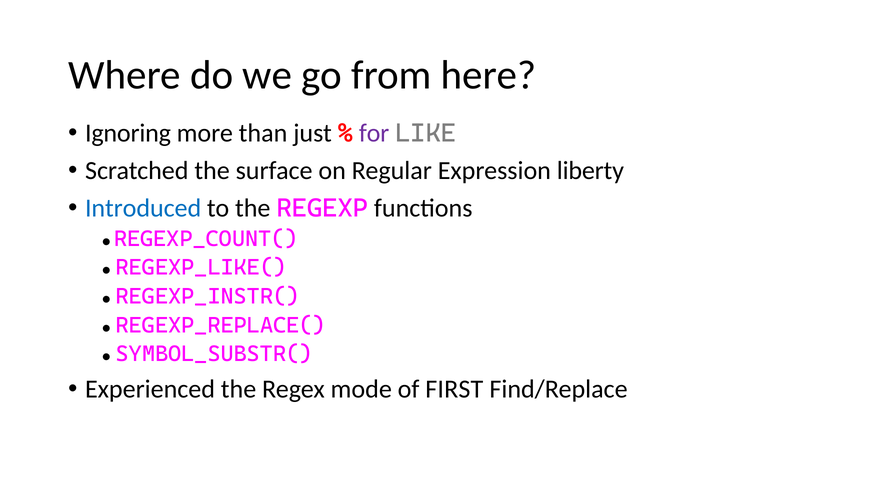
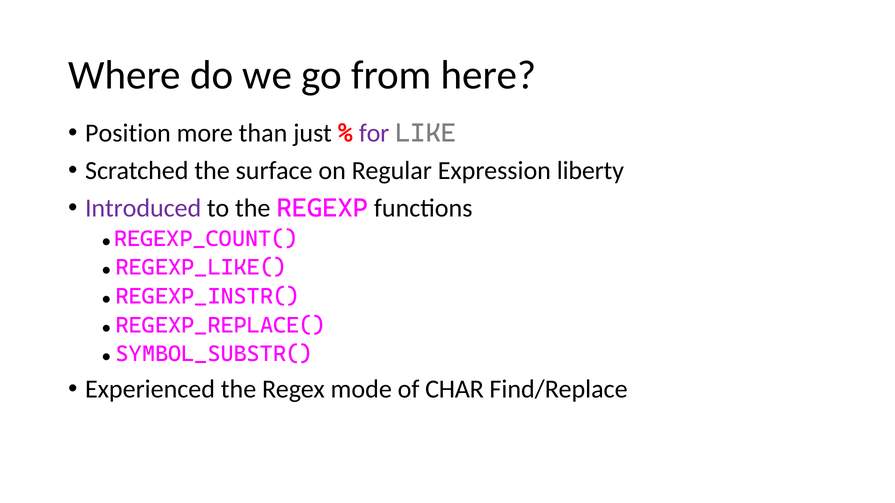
Ignoring: Ignoring -> Position (128, 133)
Introduced colour: blue -> purple (143, 208)
FIRST: FIRST -> CHAR (455, 390)
